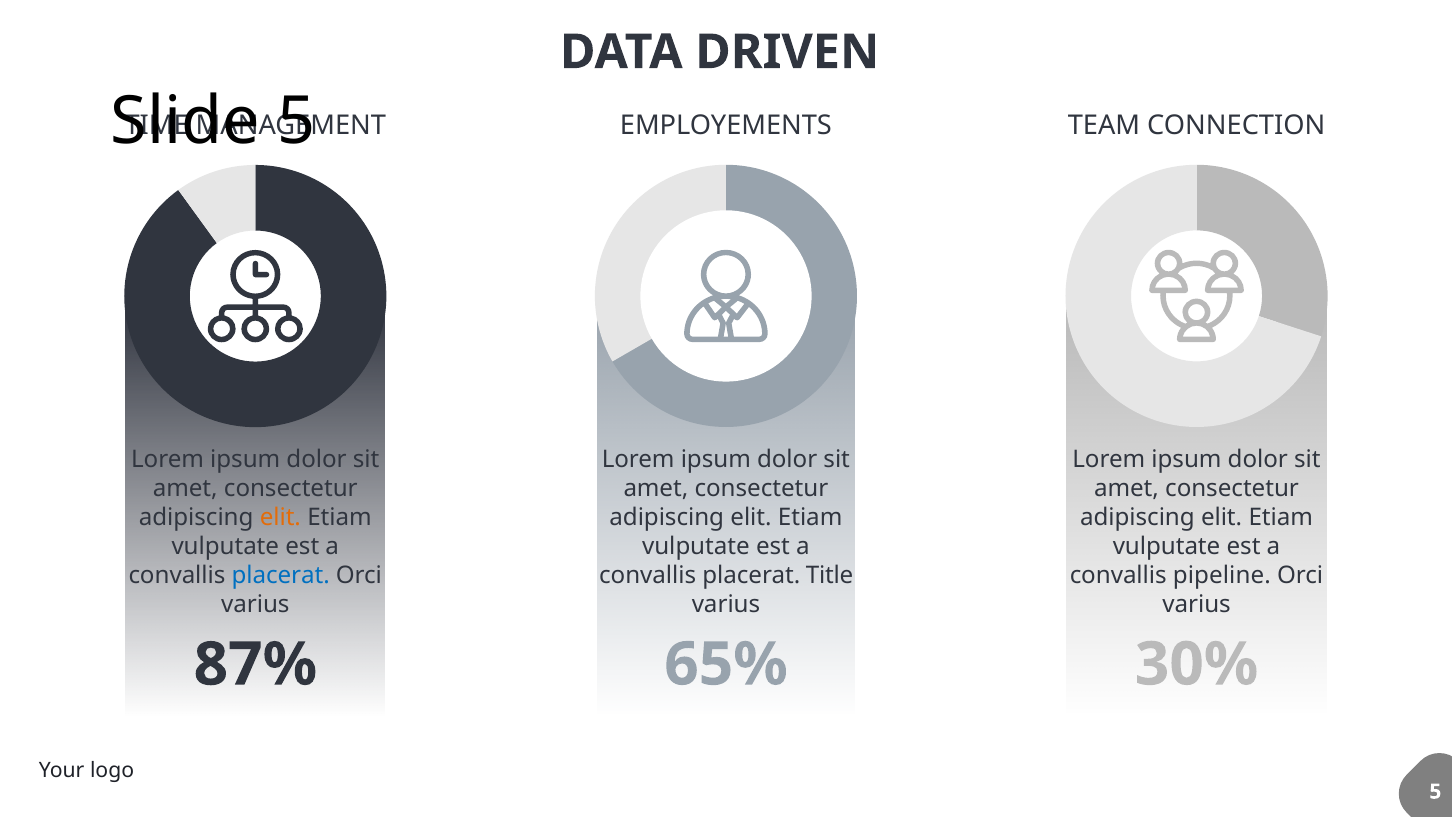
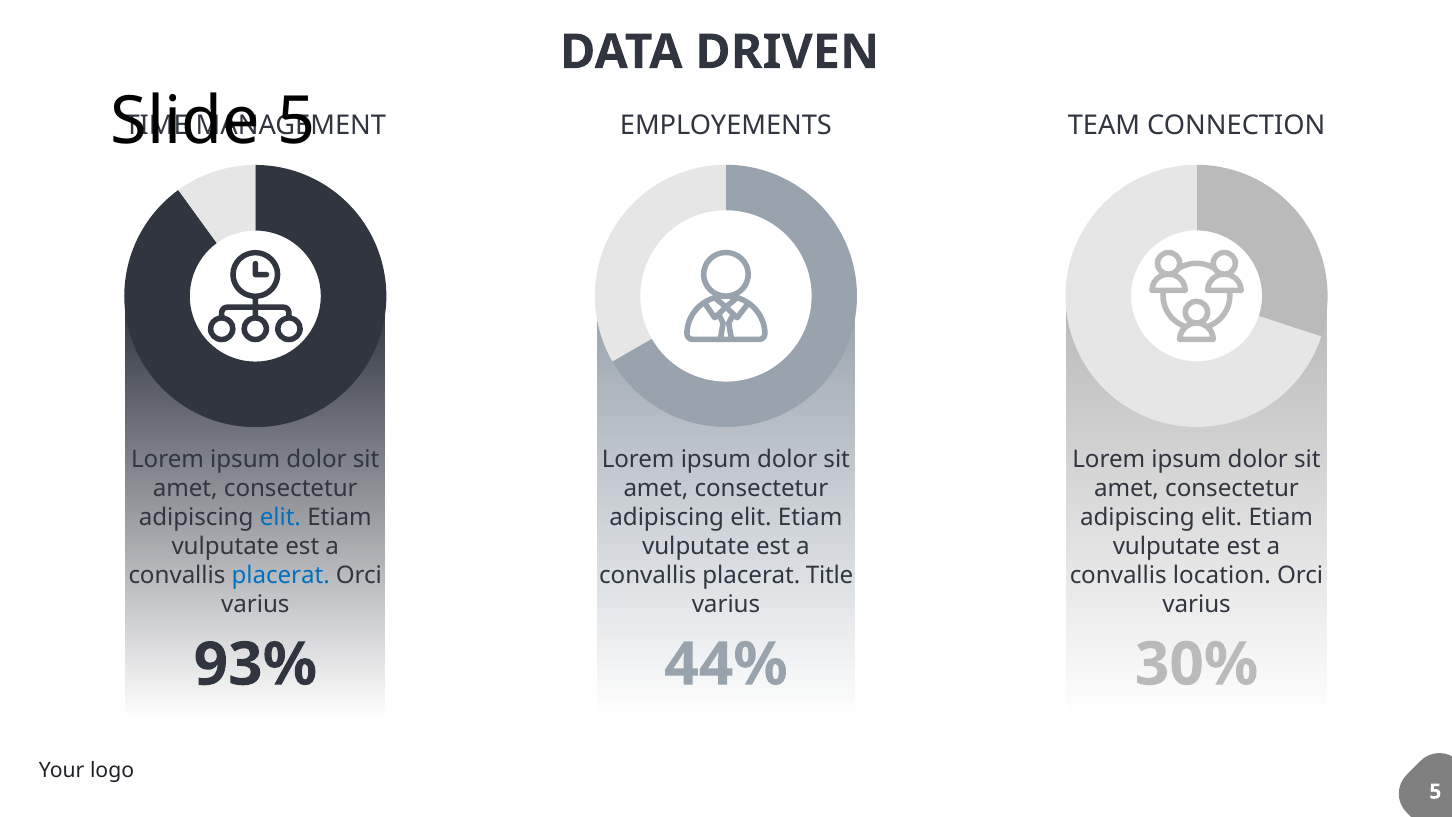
elit colour: orange -> blue (280, 518)
pipeline: pipeline -> location (1222, 576)
65%: 65% -> 44% (726, 664)
87%: 87% -> 93% (255, 665)
